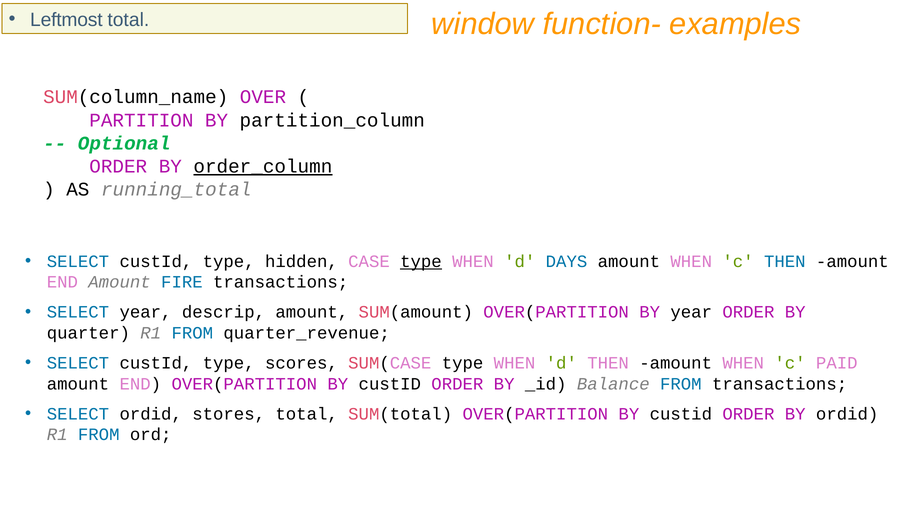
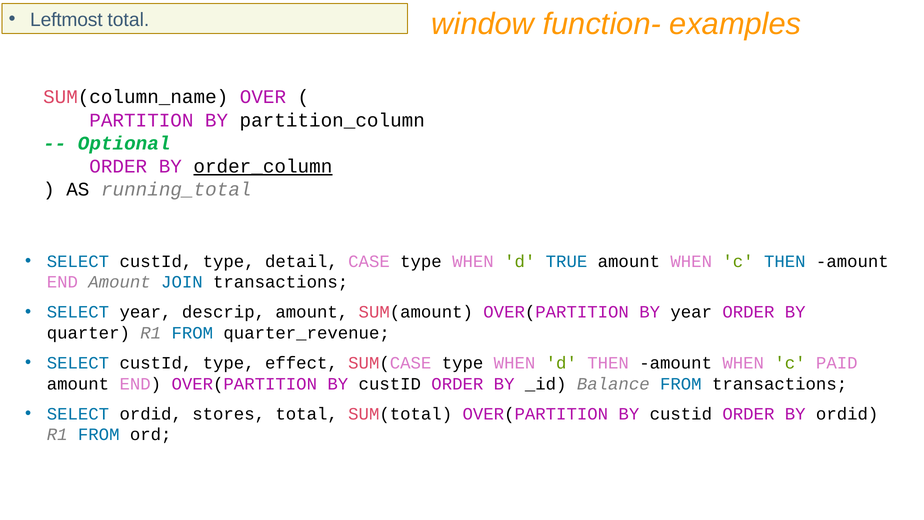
hidden: hidden -> detail (301, 261)
type underline: present -> none (421, 261)
DAYS: DAYS -> TRUE (567, 261)
FIRE: FIRE -> JOIN (182, 282)
scores: scores -> effect (301, 363)
